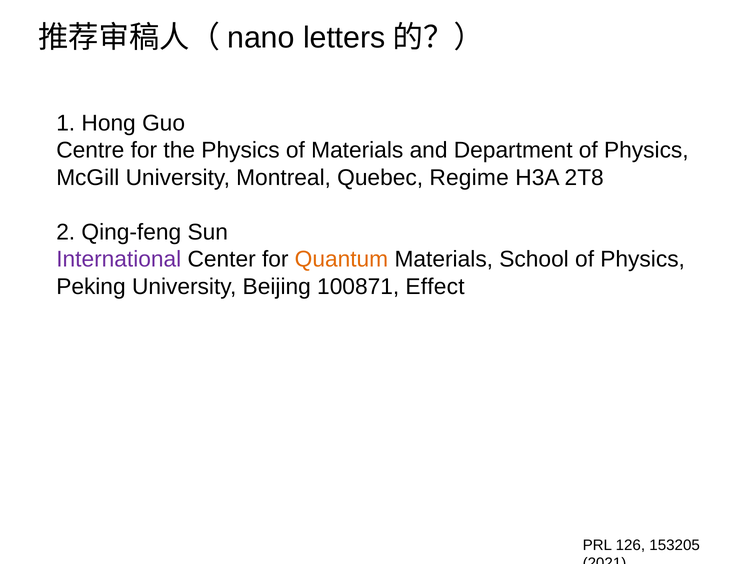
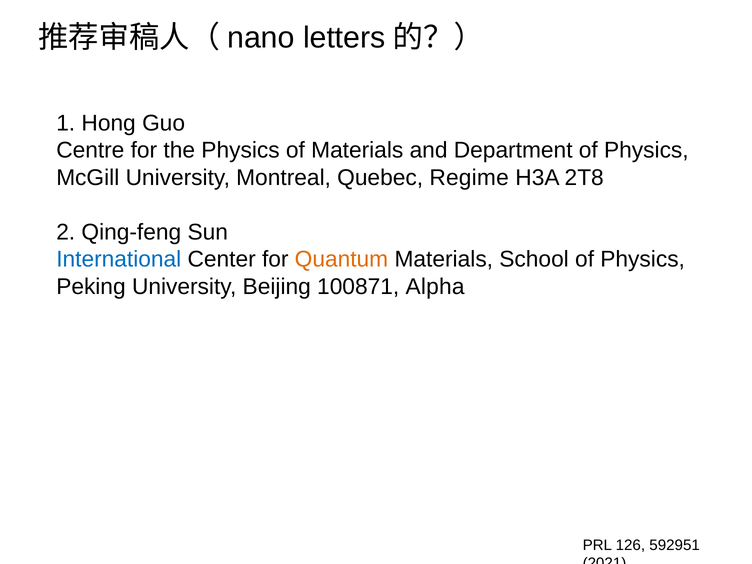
International colour: purple -> blue (119, 259)
Effect: Effect -> Alpha (435, 287)
153205: 153205 -> 592951 (675, 545)
